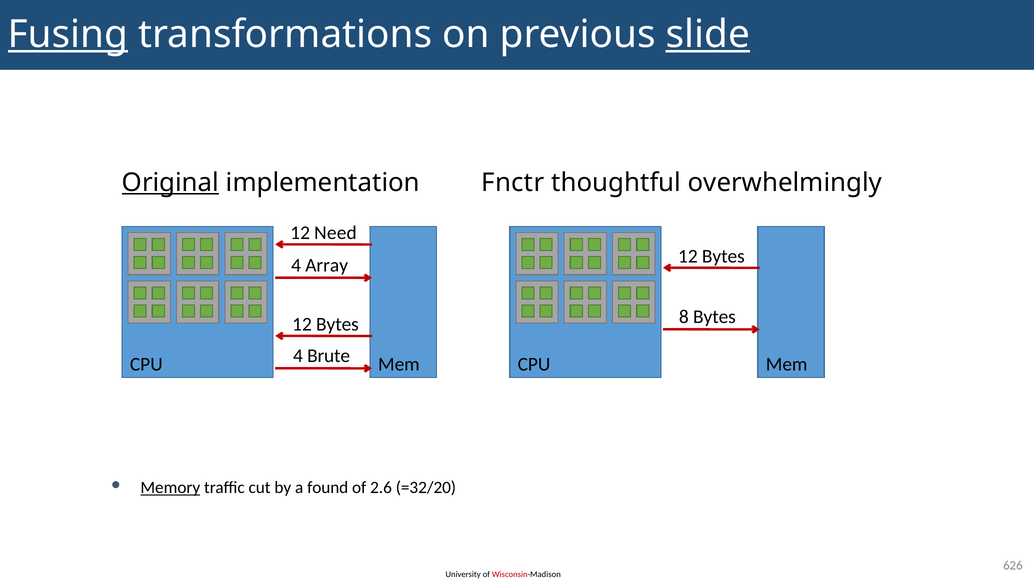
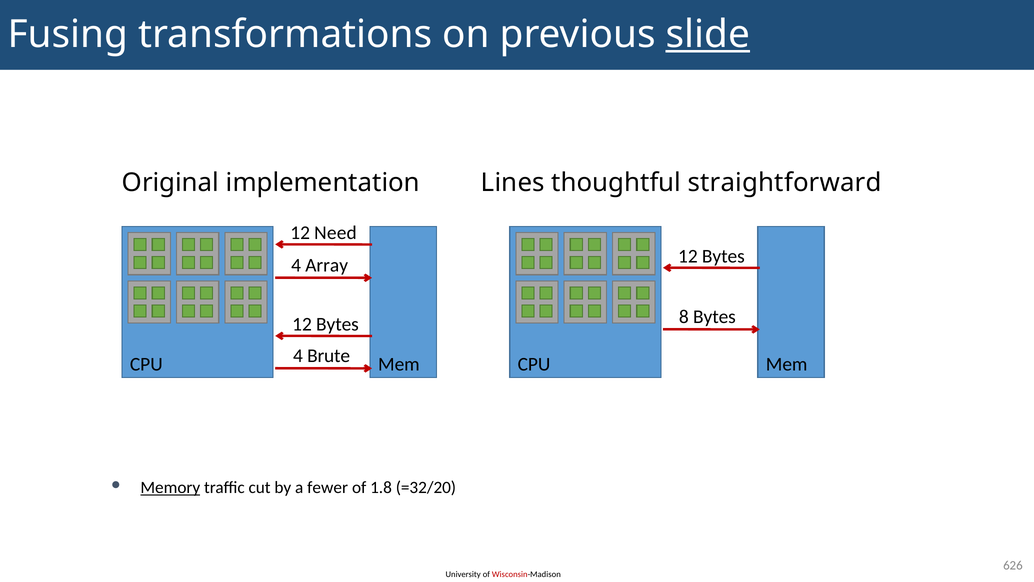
Fusing underline: present -> none (68, 35)
Original underline: present -> none (171, 183)
Fnctr: Fnctr -> Lines (513, 183)
overwhelmingly: overwhelmingly -> straightforward (785, 183)
found: found -> fewer (328, 487)
2.6: 2.6 -> 1.8 (381, 487)
